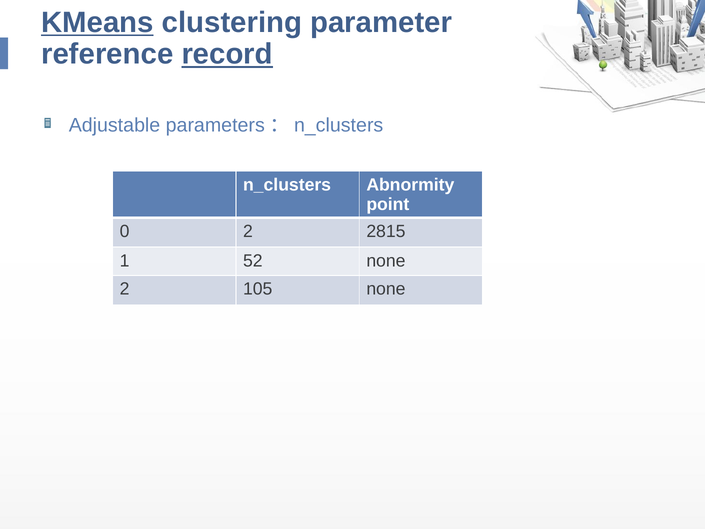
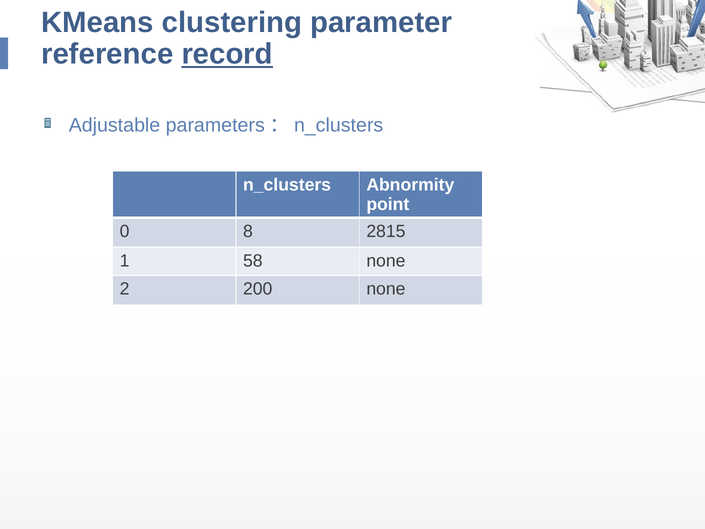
KMeans underline: present -> none (97, 23)
0 2: 2 -> 8 (248, 231)
52: 52 -> 58 (253, 261)
105: 105 -> 200 (258, 289)
